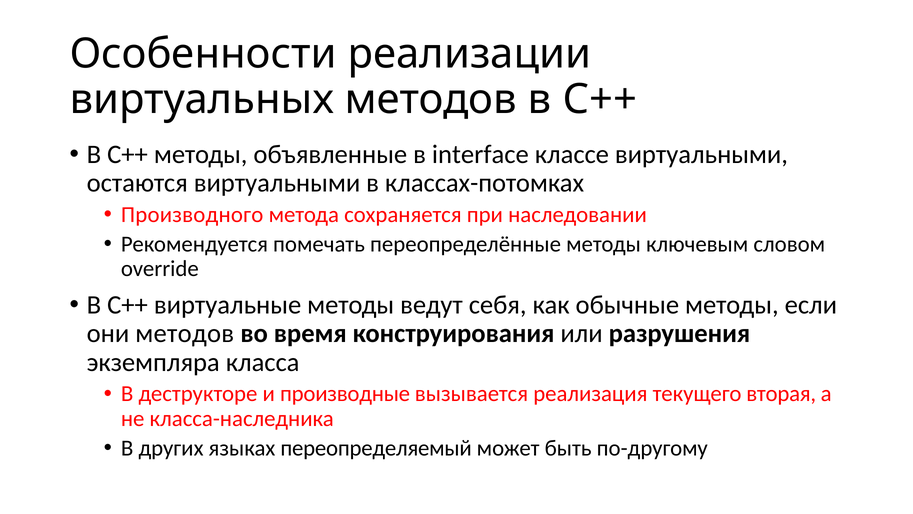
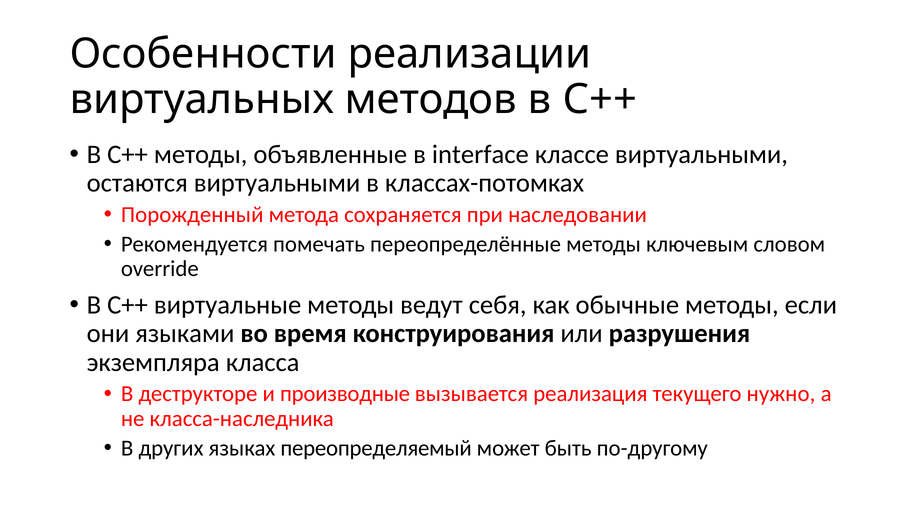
Производного: Производного -> Порожденный (192, 214)
они методов: методов -> языками (185, 333)
вторая: вторая -> нужно (781, 394)
